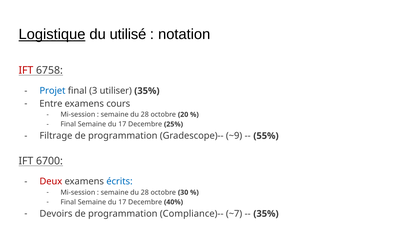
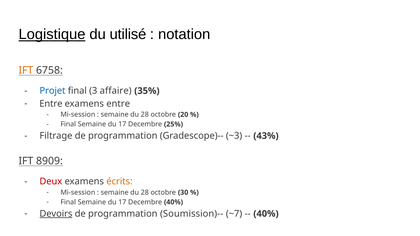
IFT colour: red -> orange (26, 70)
utiliser: utiliser -> affaire (116, 91)
examens cours: cours -> entre (118, 104)
~9: ~9 -> ~3 (234, 136)
55%: 55% -> 43% (266, 136)
6700: 6700 -> 8909 (49, 161)
écrits colour: blue -> orange (119, 182)
Devoirs underline: none -> present (56, 214)
Compliance)--: Compliance)-- -> Soumission)-- (192, 214)
35%: 35% -> 40% (266, 214)
